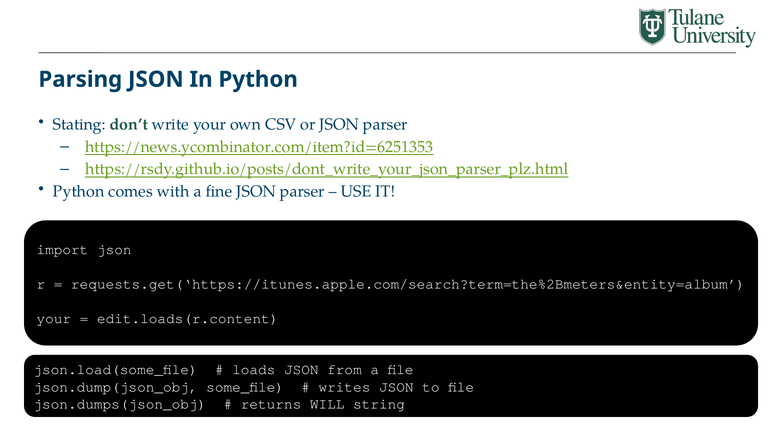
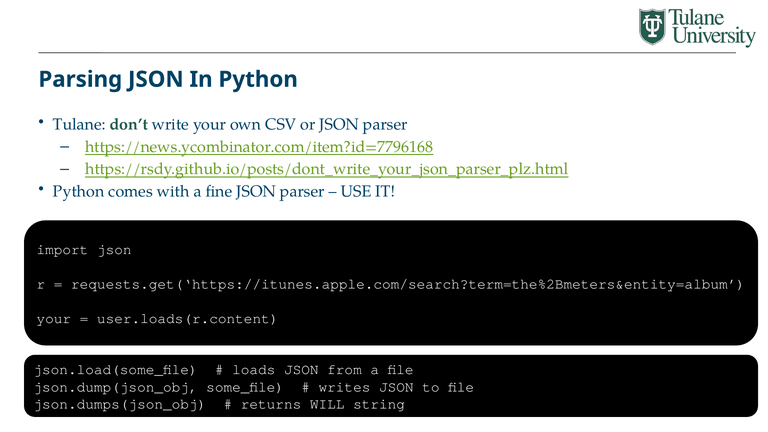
Stating: Stating -> Tulane (79, 124)
https://news.ycombinator.com/item?id=6251353: https://news.ycombinator.com/item?id=6251353 -> https://news.ycombinator.com/item?id=7796168 (259, 147)
edit.loads(r.content: edit.loads(r.content -> user.loads(r.content (188, 318)
